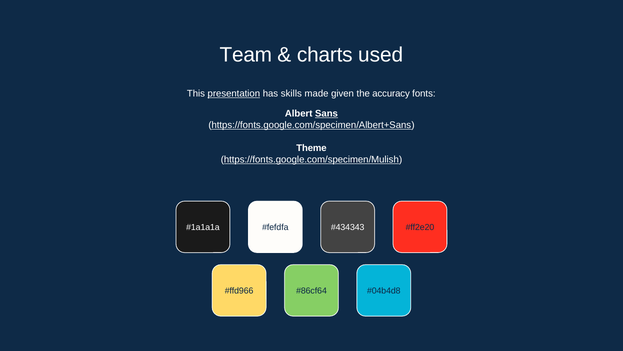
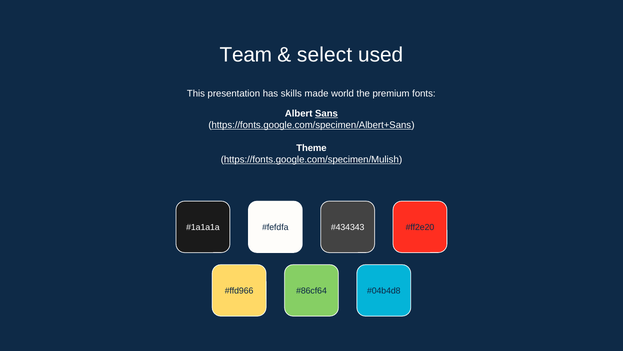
charts: charts -> select (325, 55)
presentation underline: present -> none (234, 94)
given: given -> world (343, 94)
accuracy: accuracy -> premium (391, 94)
